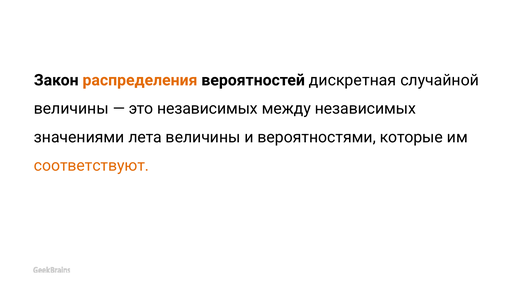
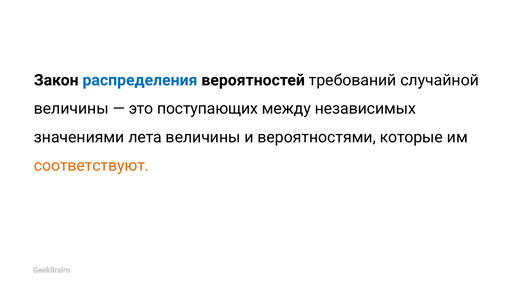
распределения colour: orange -> blue (140, 80)
дискретная: дискретная -> требований (353, 80)
это независимых: независимых -> поступающих (208, 109)
